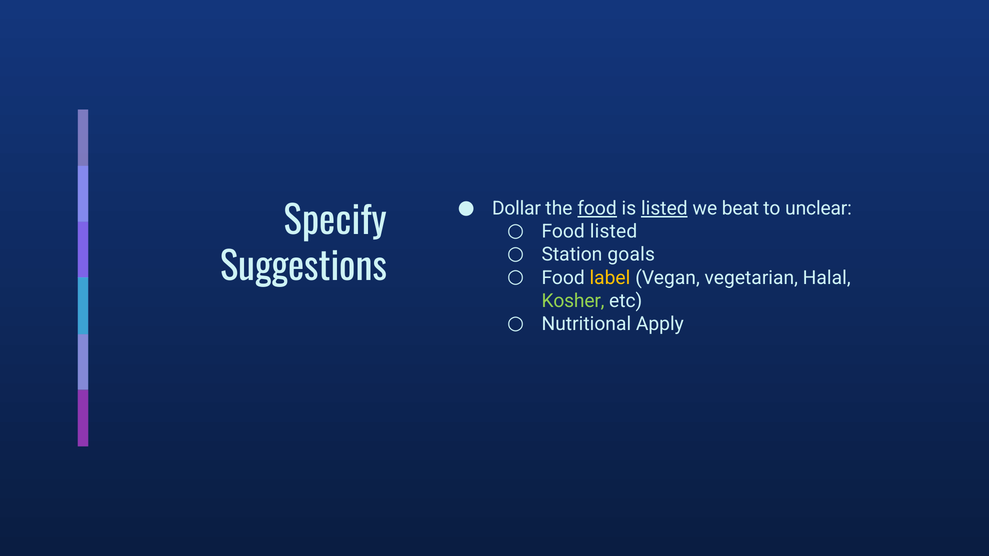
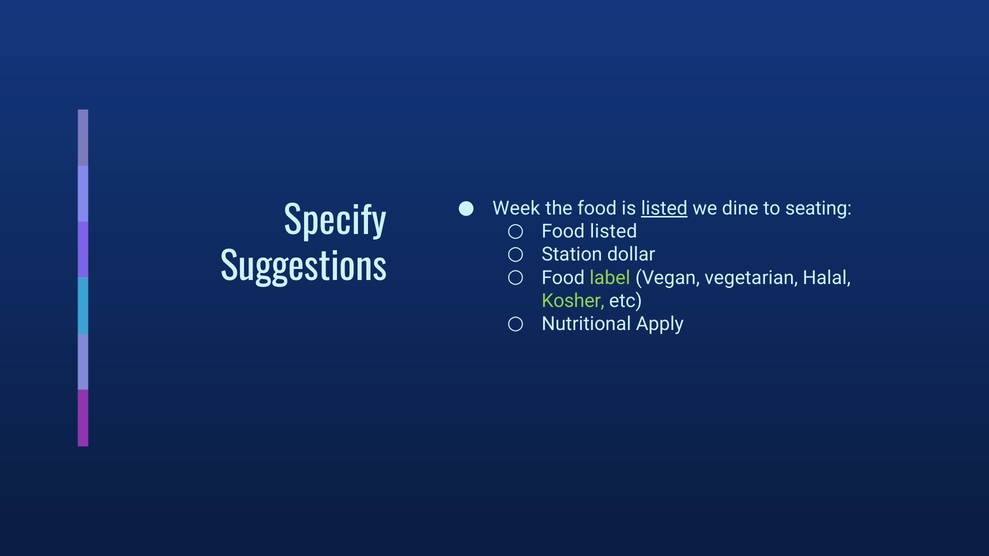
Dollar: Dollar -> Week (516, 209)
food underline: present -> none (597, 209)
beat: beat -> dine (740, 209)
unclear: unclear -> seating (819, 209)
goals: goals -> dollar (631, 255)
label colour: yellow -> light green (610, 278)
